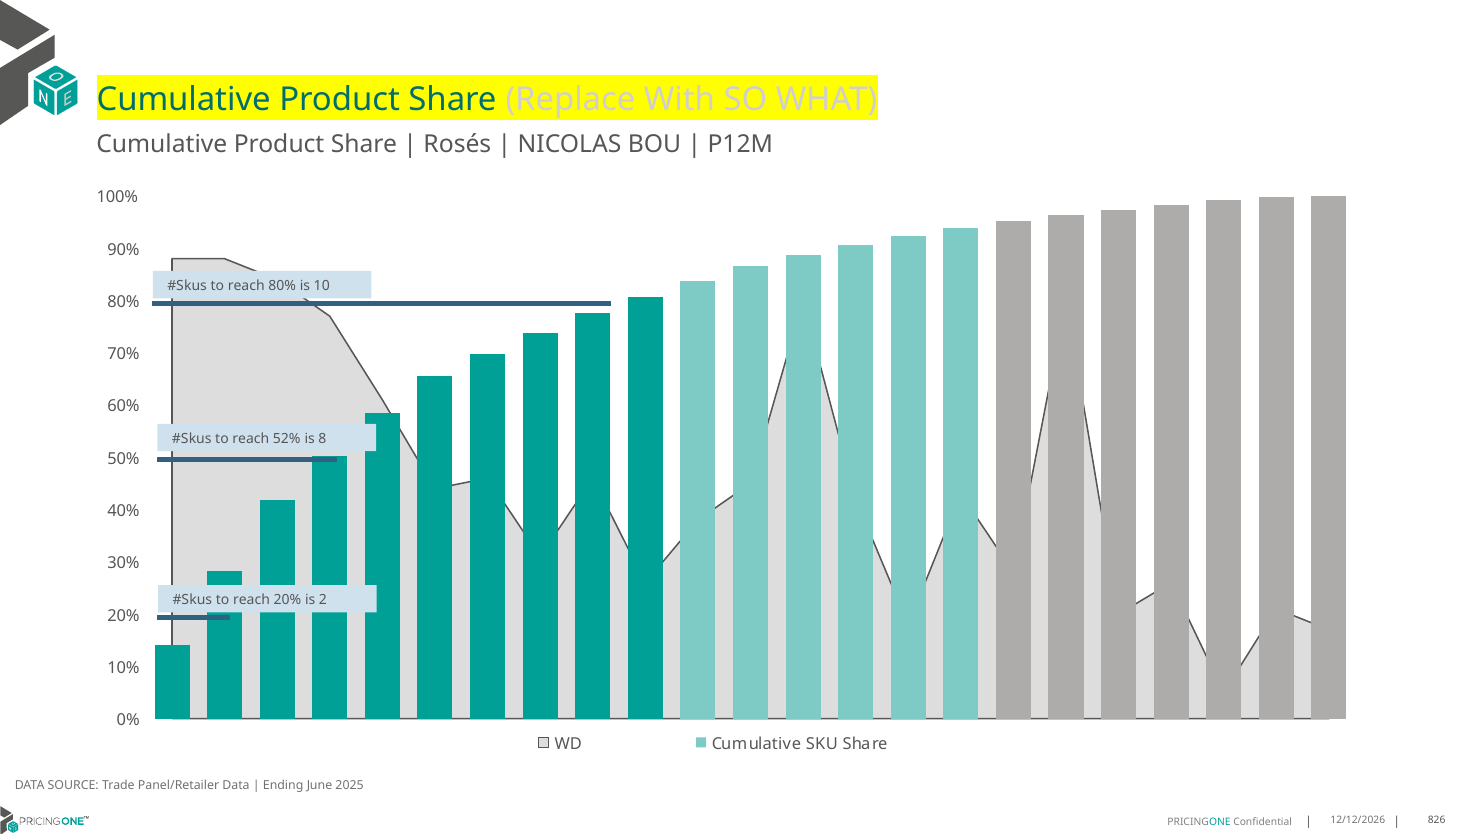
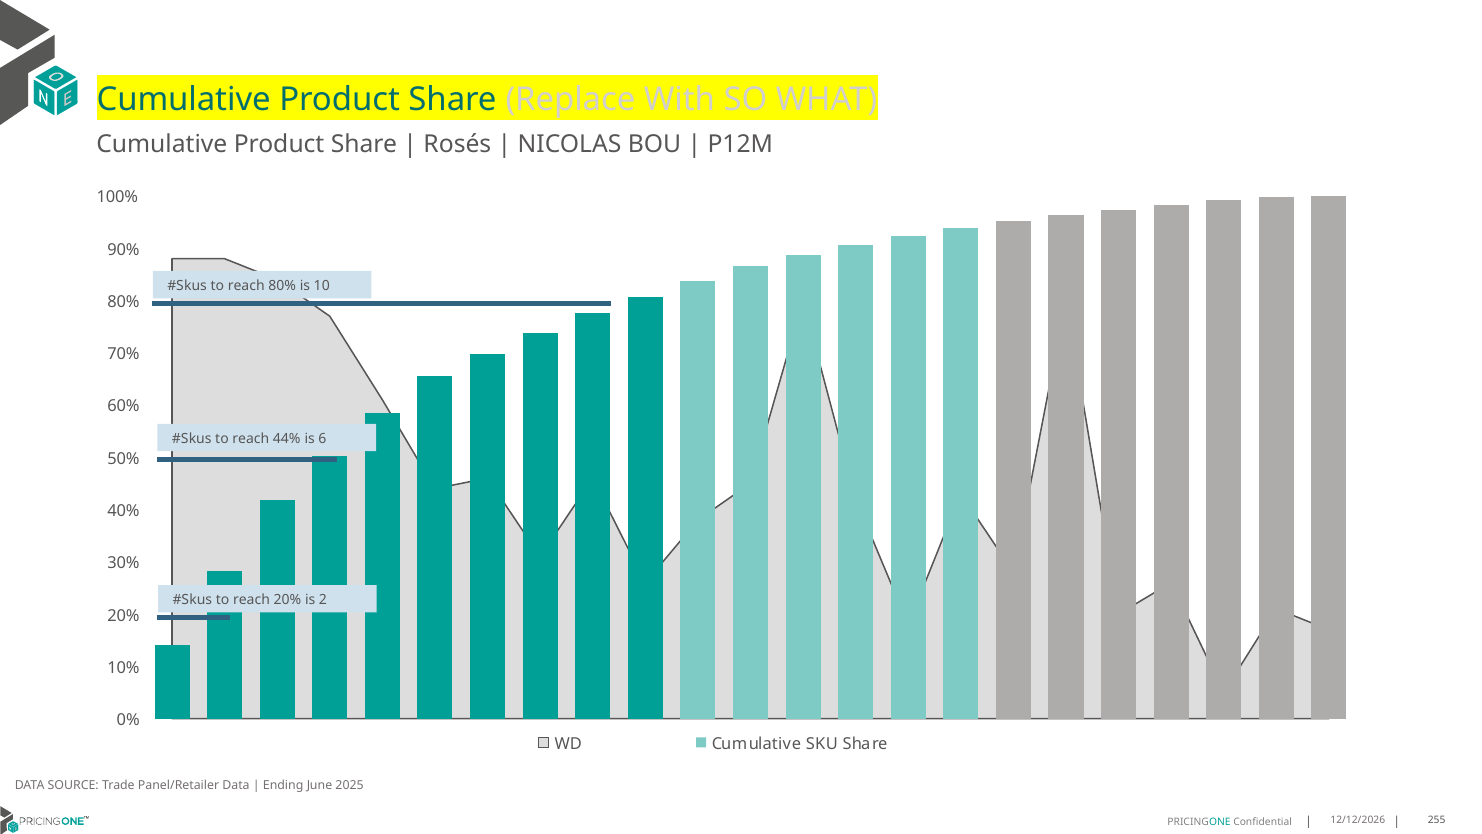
52%: 52% -> 44% (287, 438)
8: 8 -> 6 (322, 438)
826: 826 -> 255 (1437, 820)
